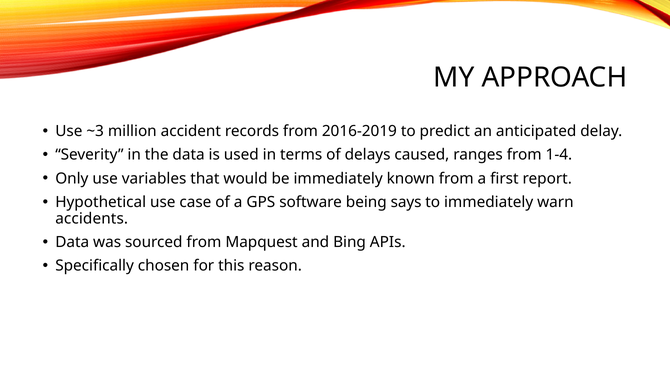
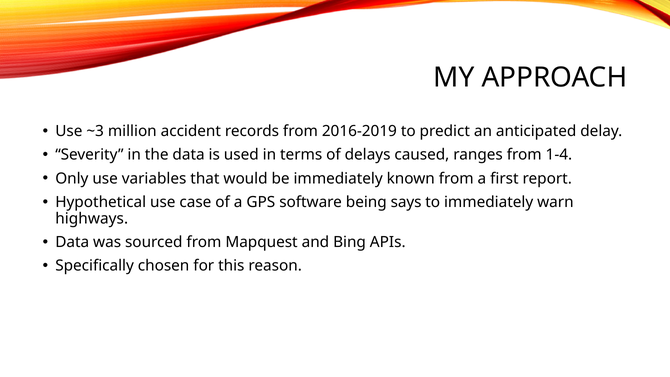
accidents: accidents -> highways (92, 219)
